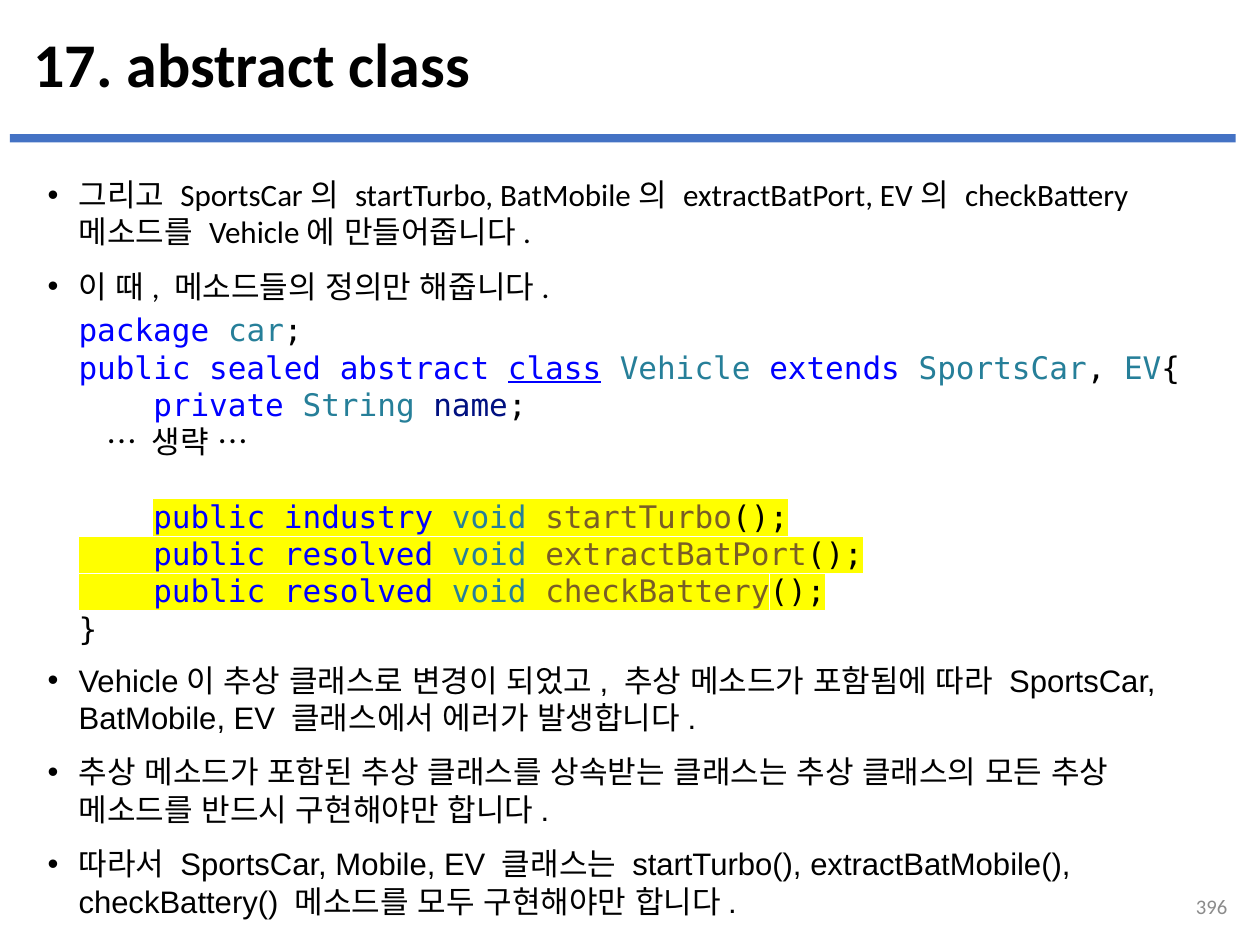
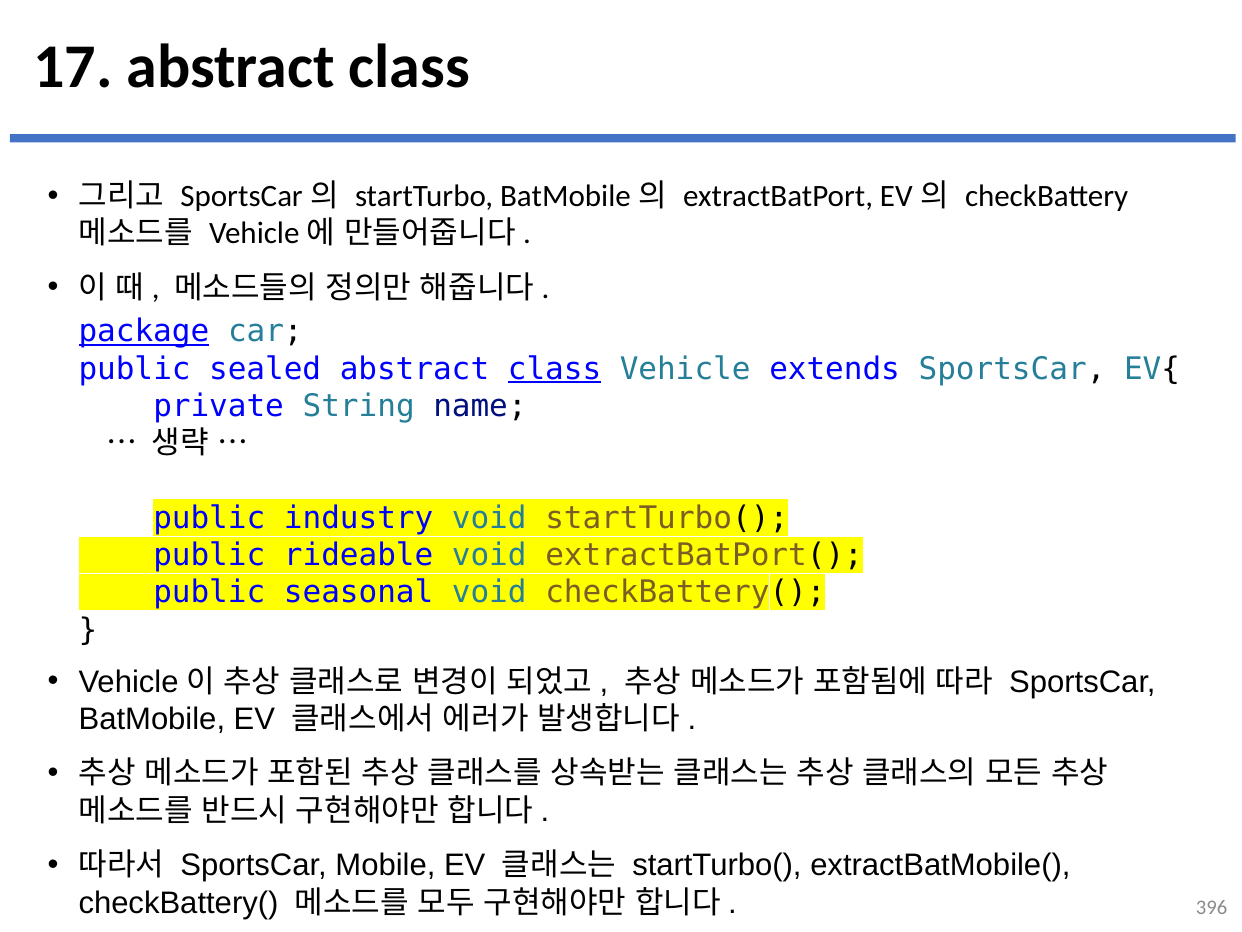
package underline: none -> present (144, 331)
resolved: resolved -> rideable (359, 555)
resolved: resolved -> seasonal (359, 592)
